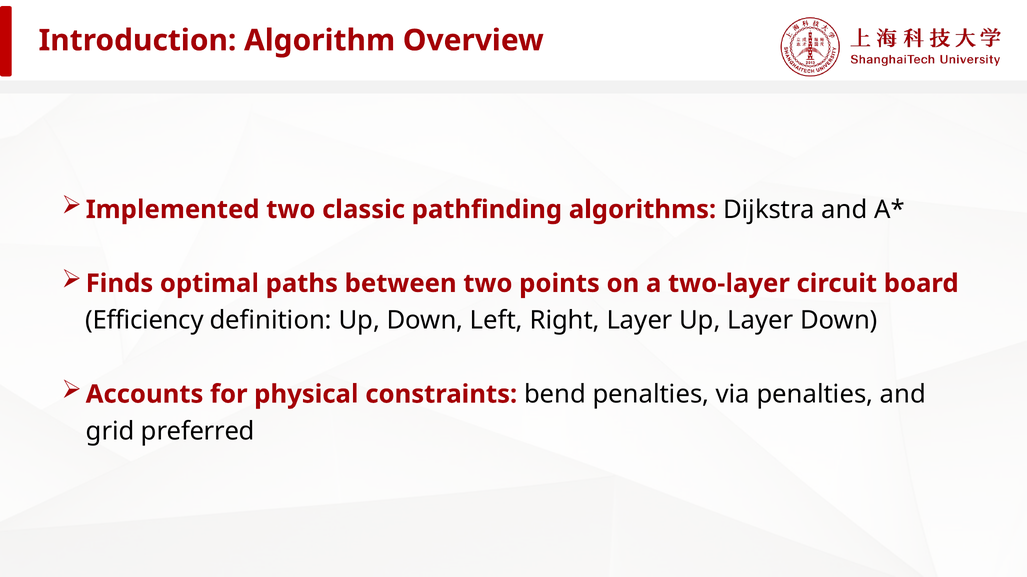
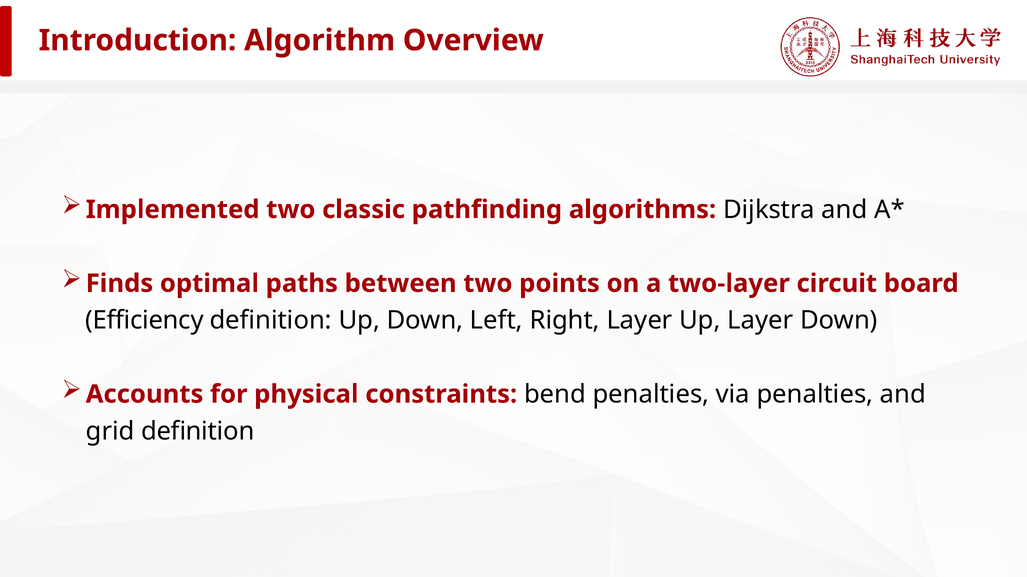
grid preferred: preferred -> definition (198, 432)
